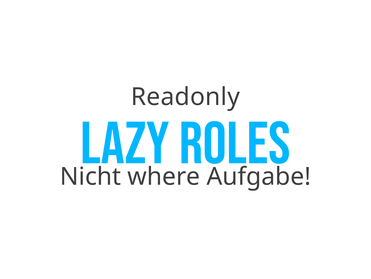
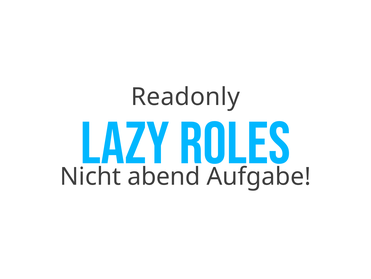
where: where -> abend (164, 176)
